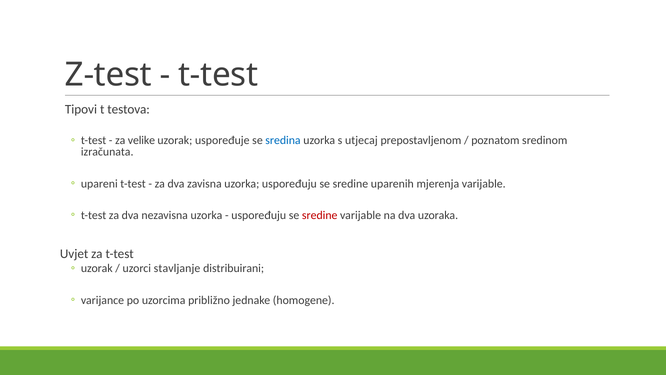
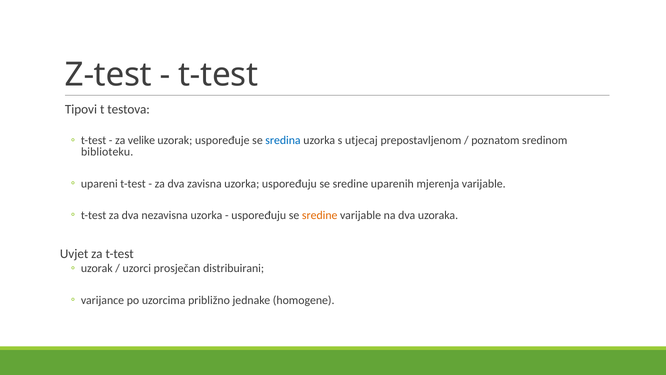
izračunata: izračunata -> biblioteku (107, 152)
sredine colour: red -> orange (320, 215)
stavljanje: stavljanje -> prosječan (177, 268)
